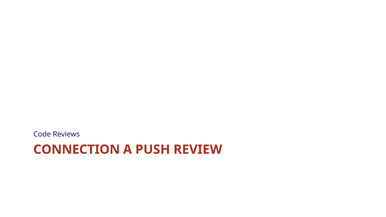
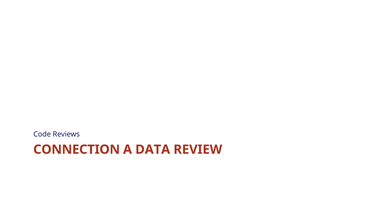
PUSH: PUSH -> DATA (153, 150)
